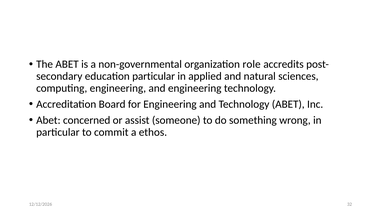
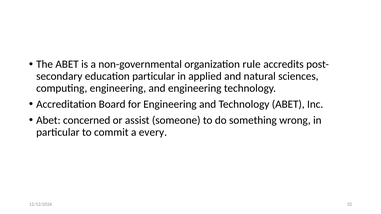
role: role -> rule (252, 64)
ethos: ethos -> every (153, 132)
